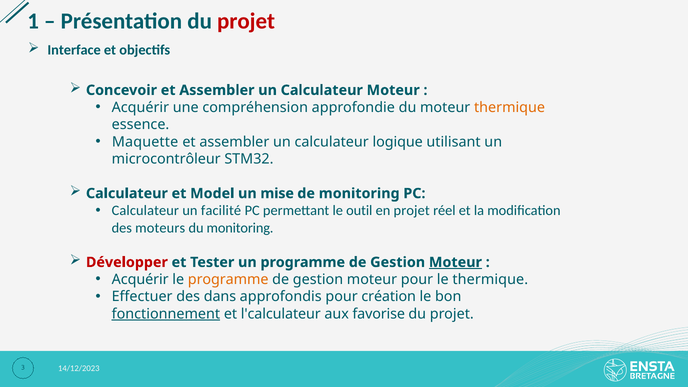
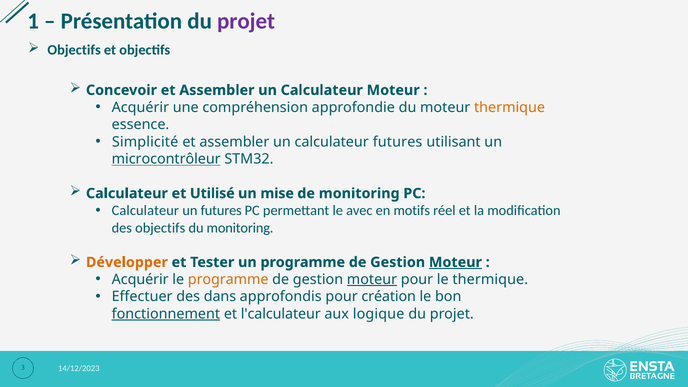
projet colour: red -> purple (246, 21)
Interface: Interface -> Objectifs (74, 50)
Maquette: Maquette -> Simplicité (145, 142)
calculateur logique: logique -> futures (398, 142)
microcontrôleur underline: none -> present (166, 159)
Model: Model -> Utilisé (212, 193)
un facilité: facilité -> futures (221, 211)
outil: outil -> avec (359, 211)
en projet: projet -> motifs (412, 211)
des moteurs: moteurs -> objectifs (160, 228)
Développer colour: red -> orange (127, 262)
moteur underline: none -> present (372, 279)
favorise: favorise -> logique (379, 314)
